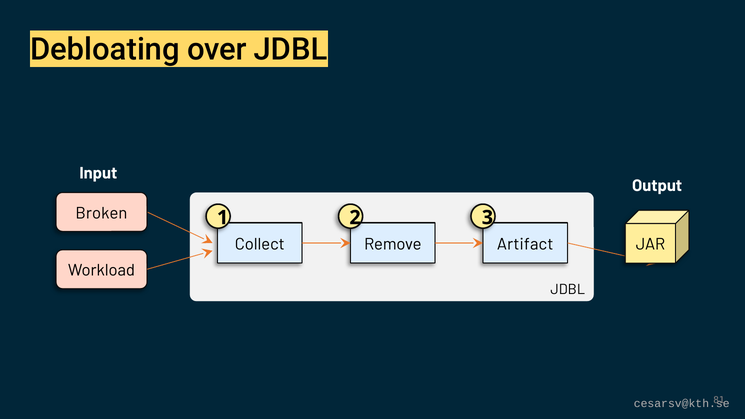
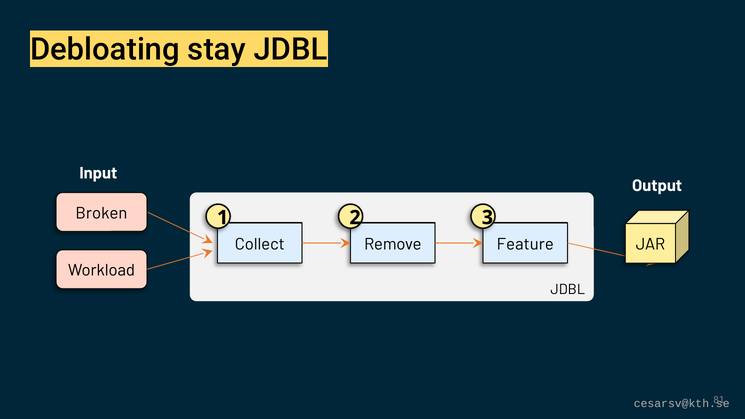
over: over -> stay (217, 49)
Artifact: Artifact -> Feature (525, 244)
